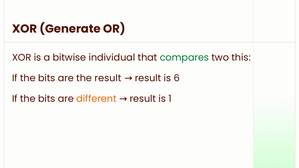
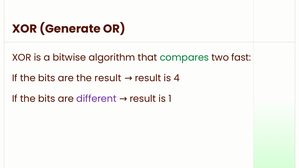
individual: individual -> algorithm (112, 58)
this: this -> fast (241, 58)
6: 6 -> 4 (177, 78)
different colour: orange -> purple (96, 99)
